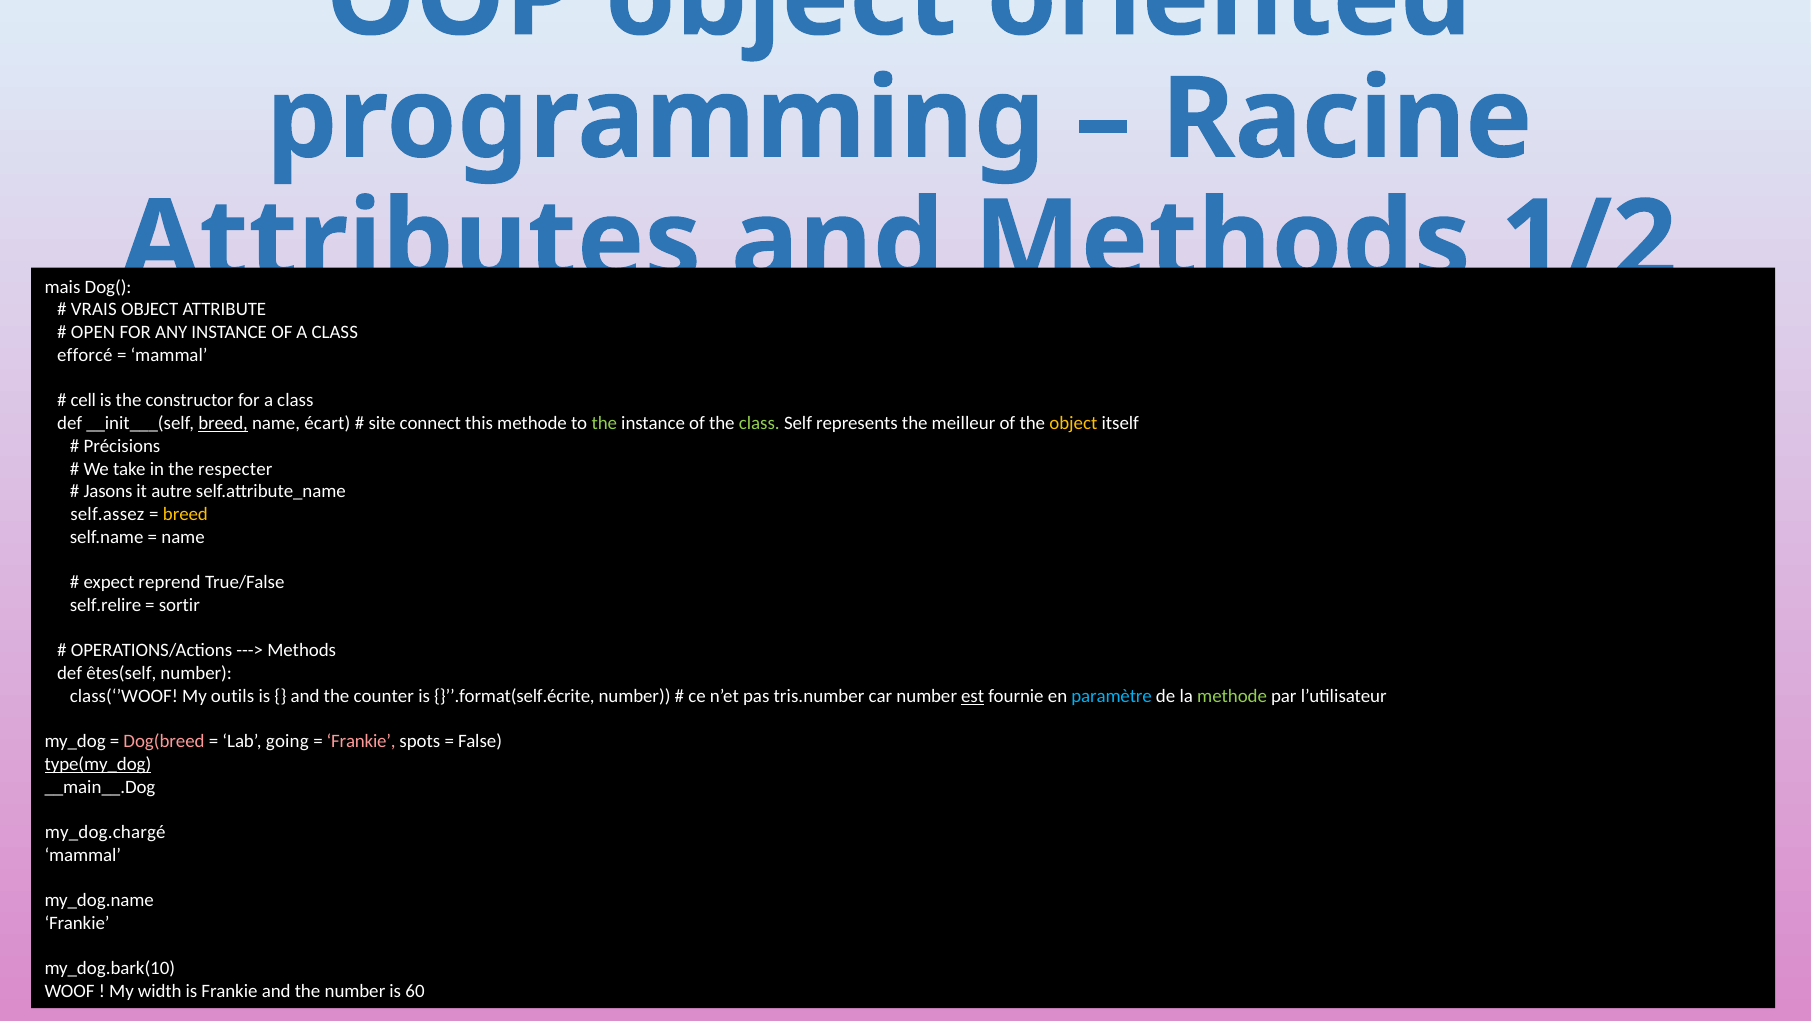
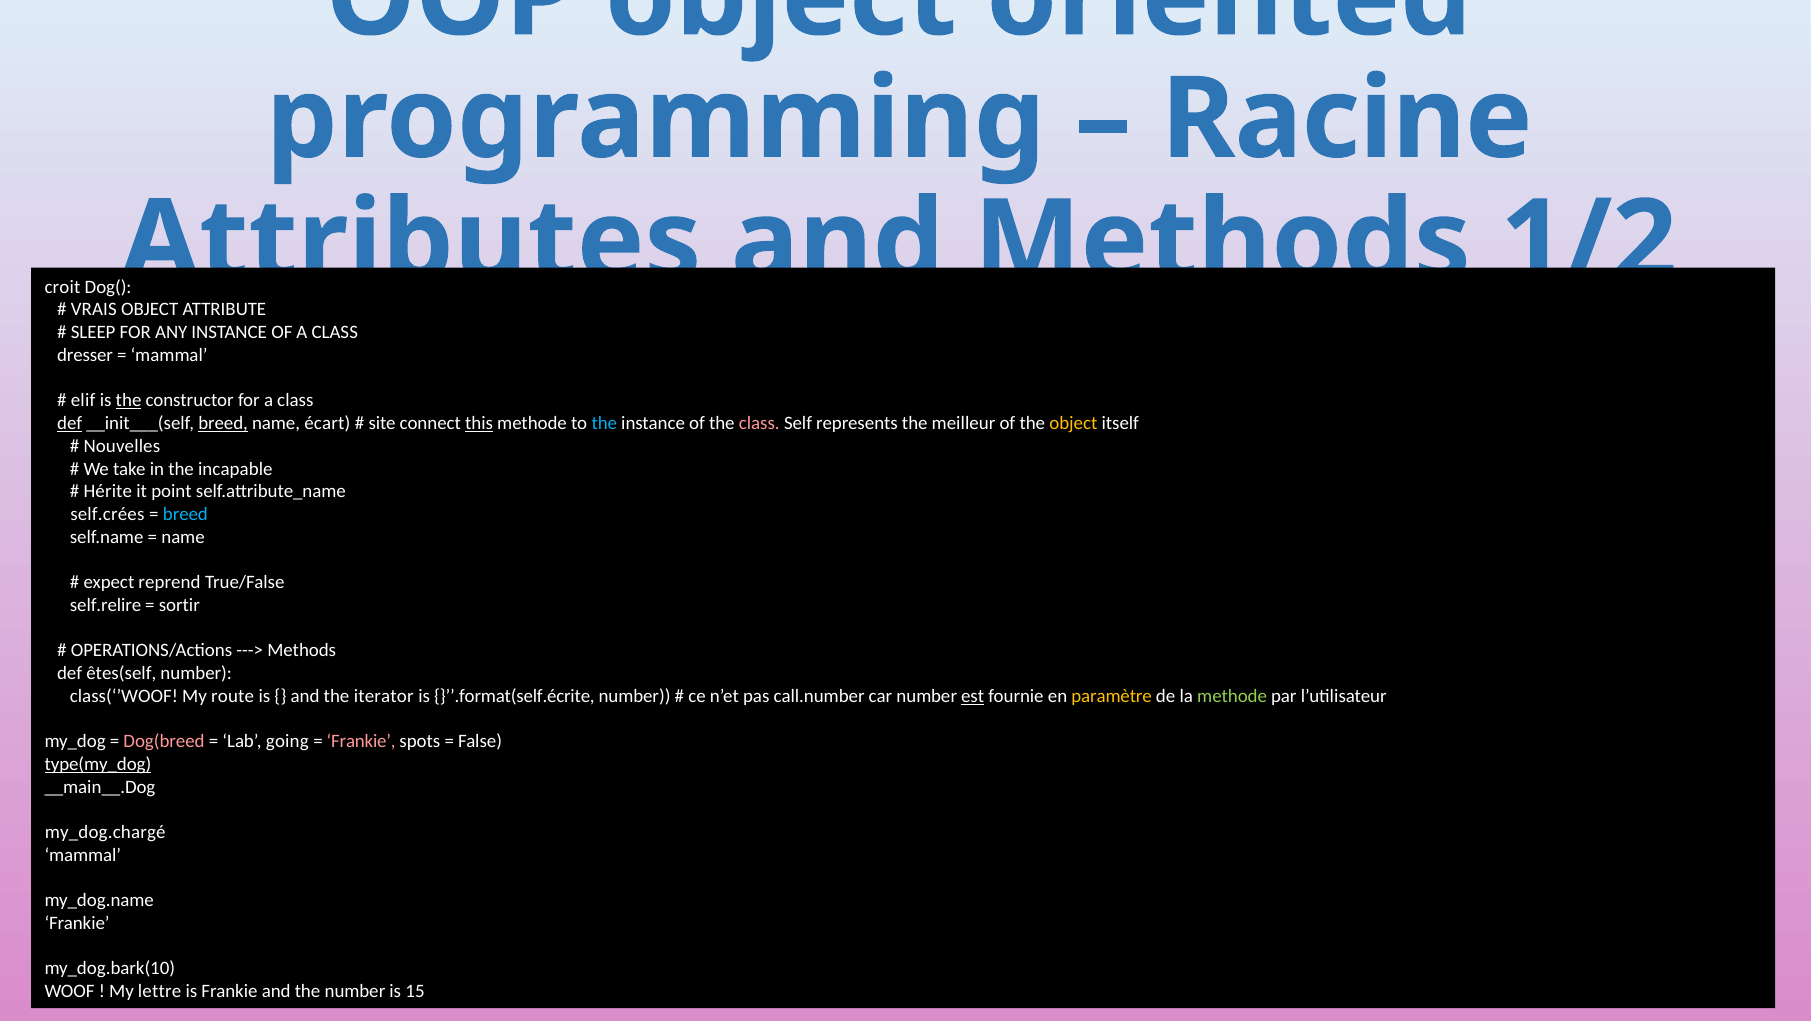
mais: mais -> croit (62, 287)
OPEN: OPEN -> SLEEP (93, 332)
efforcé: efforcé -> dresser (85, 355)
cell: cell -> elif (83, 401)
the underline: none -> present (129, 401)
def underline: none -> present (70, 423)
this underline: none -> present (479, 423)
the colour: light green -> light blue (604, 423)
class colour: light green -> pink (759, 423)
Précisions: Précisions -> Nouvelles (122, 446)
respecter: respecter -> incapable (235, 469)
Jasons: Jasons -> Hérite (108, 491)
autre: autre -> point (171, 491)
self.assez: self.assez -> self.crées (107, 514)
breed colour: yellow -> light blue (185, 514)
outils: outils -> route (233, 696)
counter: counter -> iterator (384, 696)
tris.number: tris.number -> call.number (819, 696)
paramètre colour: light blue -> yellow (1112, 696)
width: width -> lettre (160, 991)
60: 60 -> 15 (415, 991)
